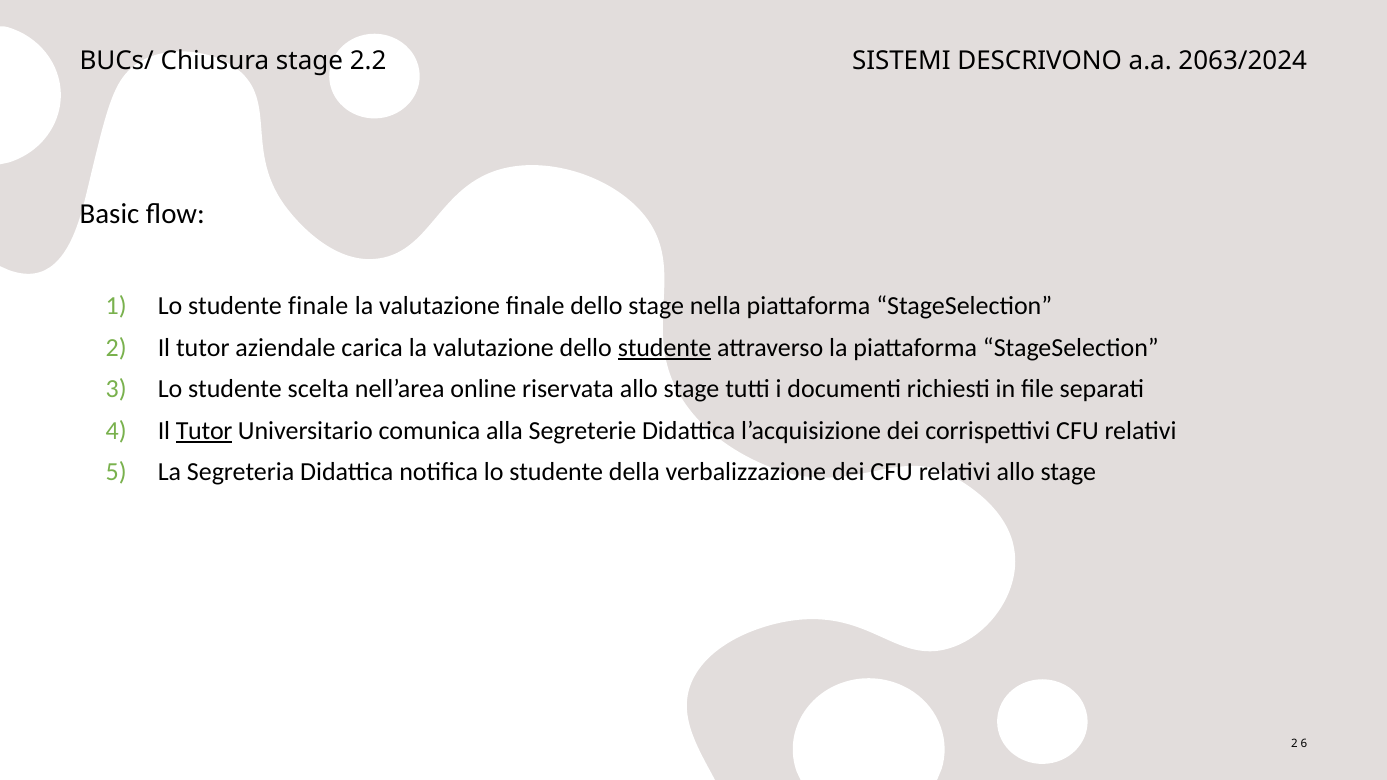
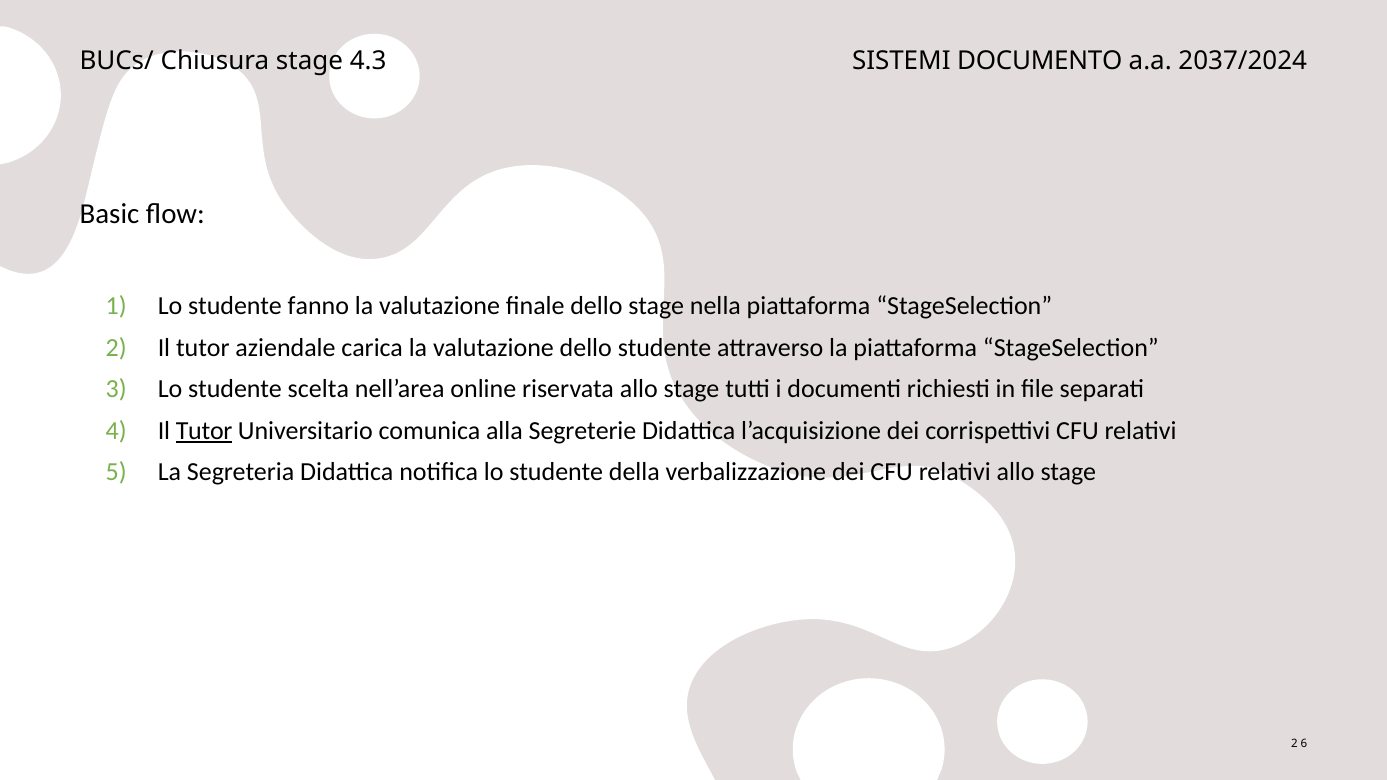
2.2: 2.2 -> 4.3 (368, 61)
DESCRIVONO: DESCRIVONO -> DOCUMENTO (1040, 61)
2063/2024: 2063/2024 -> 2037/2024 (1243, 61)
studente finale: finale -> fanno (318, 306)
studente underline: present -> none (665, 348)
